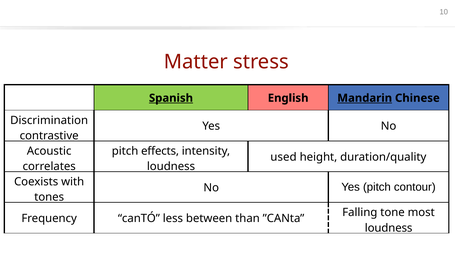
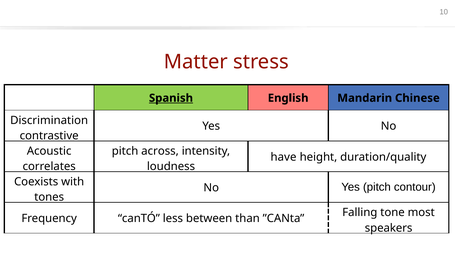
Mandarin underline: present -> none (365, 98)
effects: effects -> across (160, 151)
used: used -> have (283, 157)
loudness: loudness -> speakers (389, 228)
